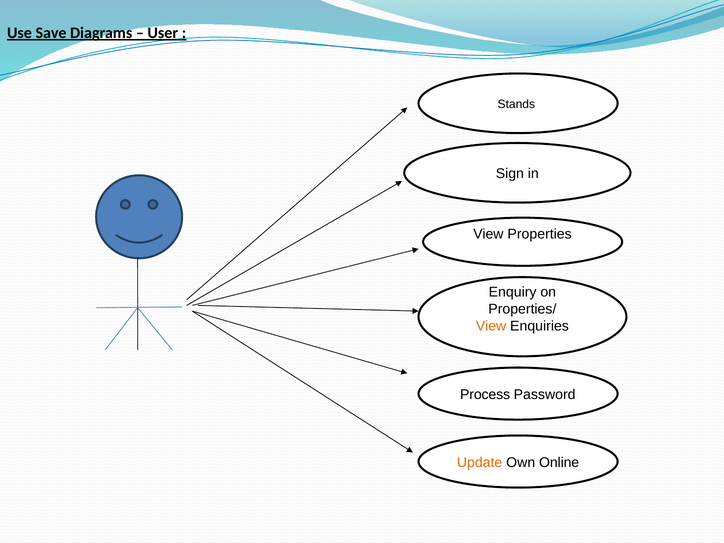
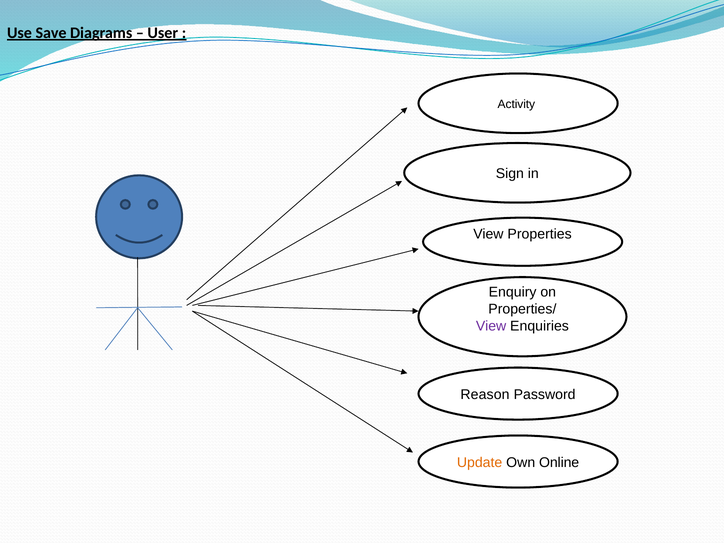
Stands: Stands -> Activity (516, 104)
View colour: orange -> purple (491, 326)
Process: Process -> Reason (485, 395)
